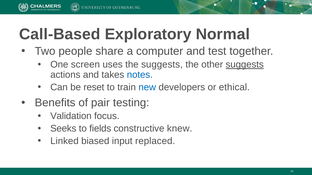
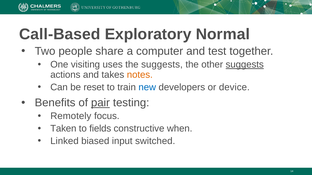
screen: screen -> visiting (85, 65)
notes colour: blue -> orange (140, 75)
ethical: ethical -> device (234, 87)
pair underline: none -> present (100, 103)
Validation: Validation -> Remotely (71, 116)
Seeks: Seeks -> Taken (63, 129)
knew: knew -> when (180, 129)
replaced: replaced -> switched (155, 141)
